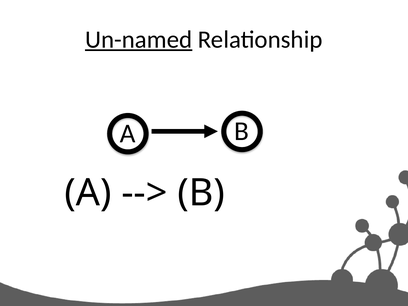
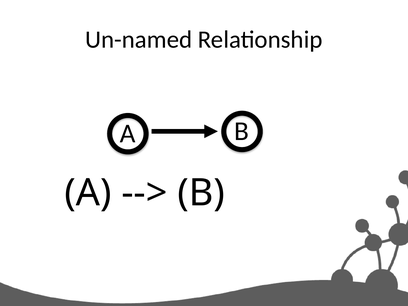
Un-named underline: present -> none (139, 39)
